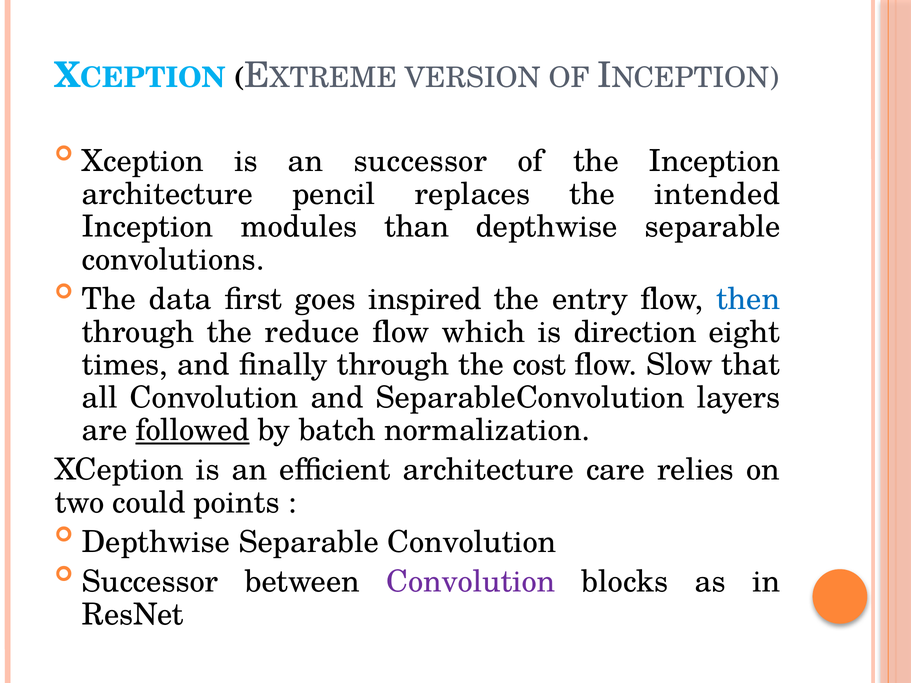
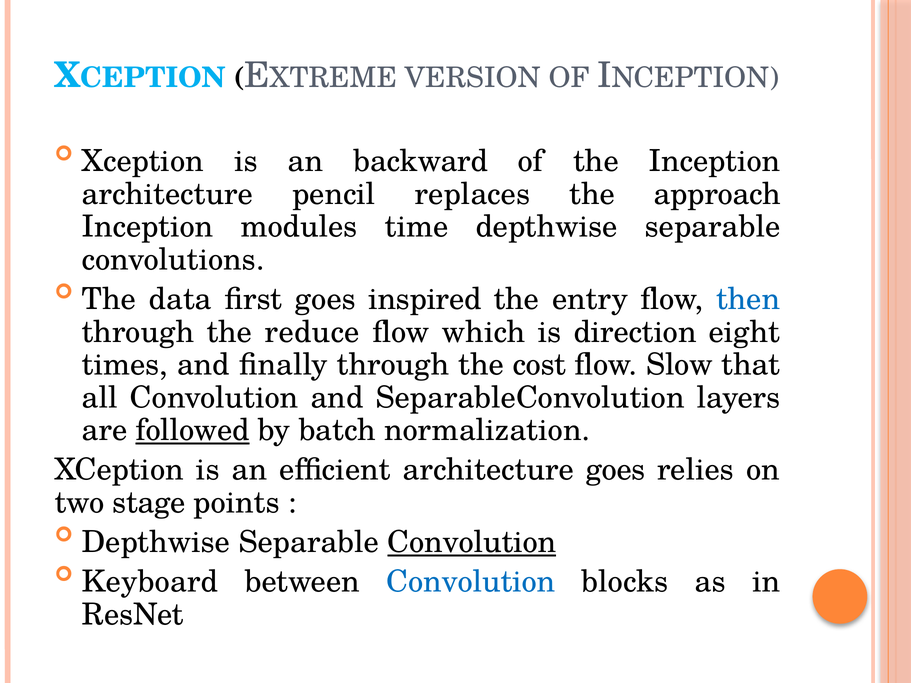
an successor: successor -> backward (421, 161)
intended: intended -> approach (717, 194)
than: than -> time (417, 227)
architecture care: care -> goes (616, 470)
could: could -> stage (149, 503)
Convolution underline: none -> present (472, 543)
Successor: Successor -> Keyboard (150, 582)
Convolution colour: purple -> blue (471, 582)
